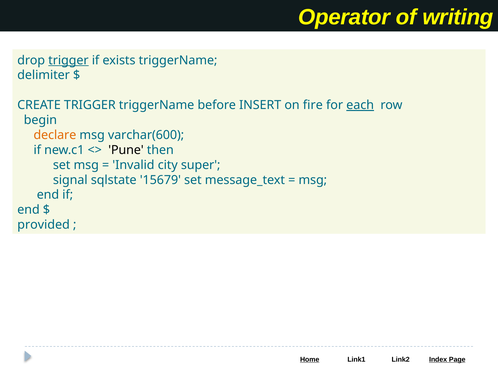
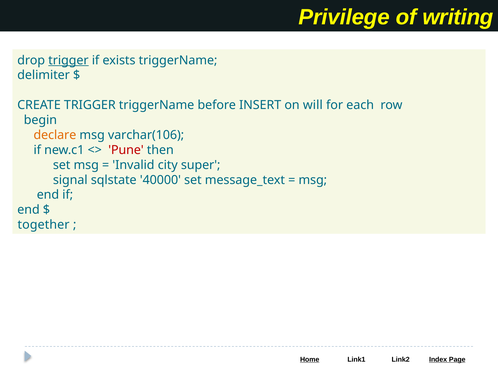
Operator: Operator -> Privilege (344, 17)
fire: fire -> will (313, 105)
each underline: present -> none (360, 105)
varchar(600: varchar(600 -> varchar(106 (146, 135)
Pune colour: black -> red (126, 150)
15679: 15679 -> 40000 (160, 180)
provided: provided -> together (44, 224)
